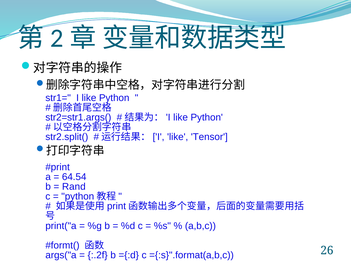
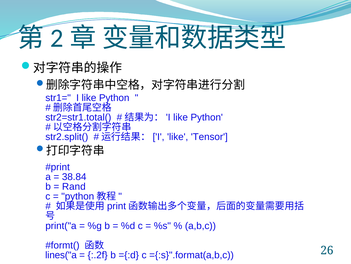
str2=str1.args(: str2=str1.args( -> str2=str1.total( (78, 117)
64.54: 64.54 -> 38.84 (74, 176)
args("a: args("a -> lines("a (61, 254)
